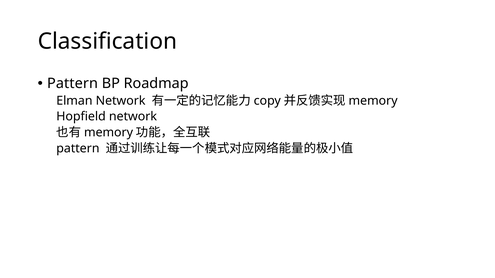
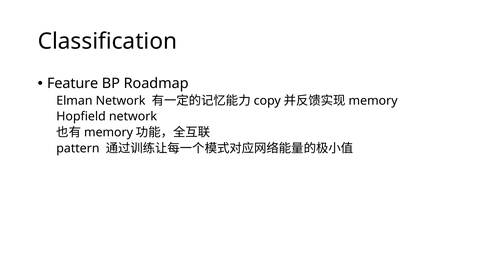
Pattern: Pattern -> Feature (73, 84)
